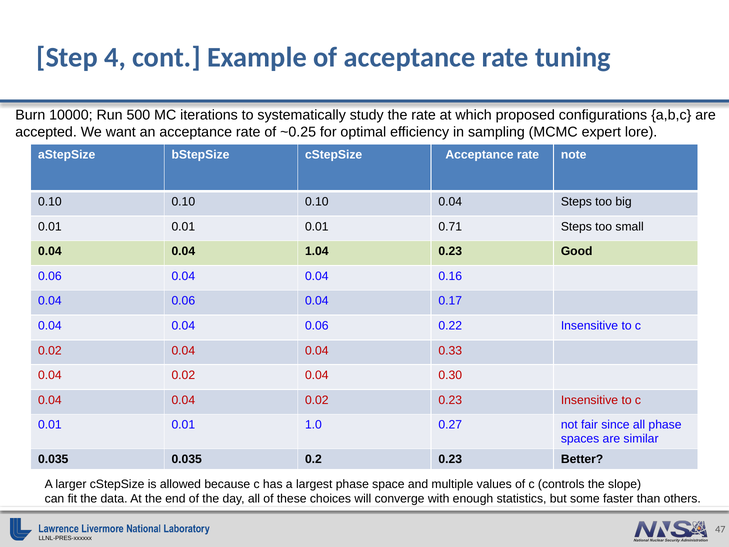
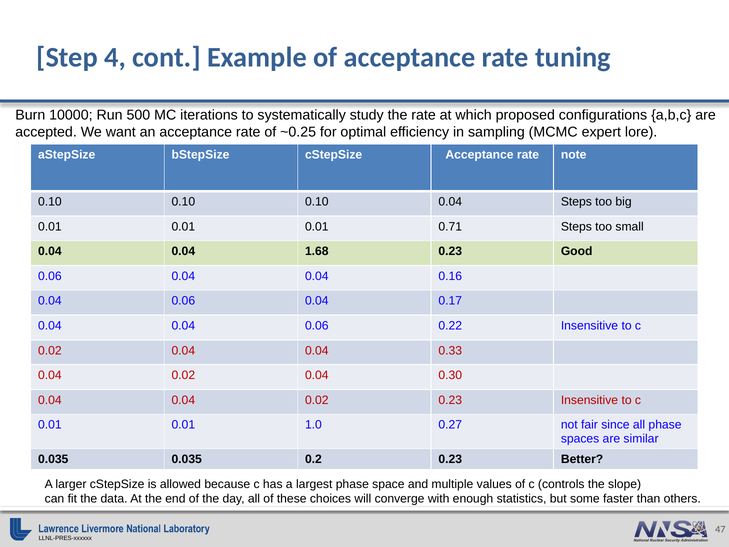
1.04: 1.04 -> 1.68 (317, 251)
